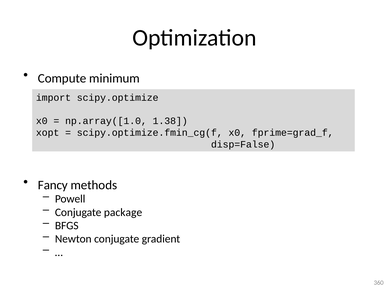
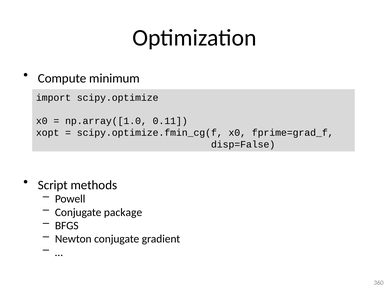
1.38: 1.38 -> 0.11 (170, 121)
Fancy: Fancy -> Script (53, 185)
